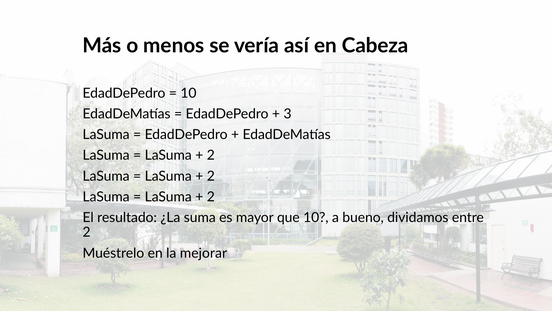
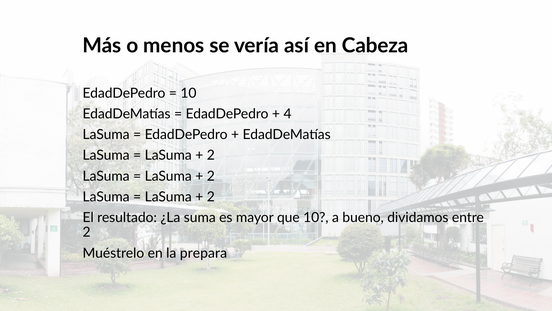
3: 3 -> 4 (288, 114)
mejorar: mejorar -> prepara (203, 253)
